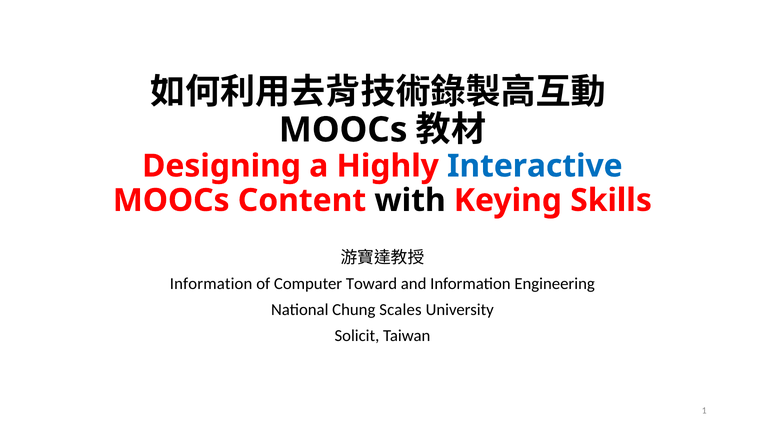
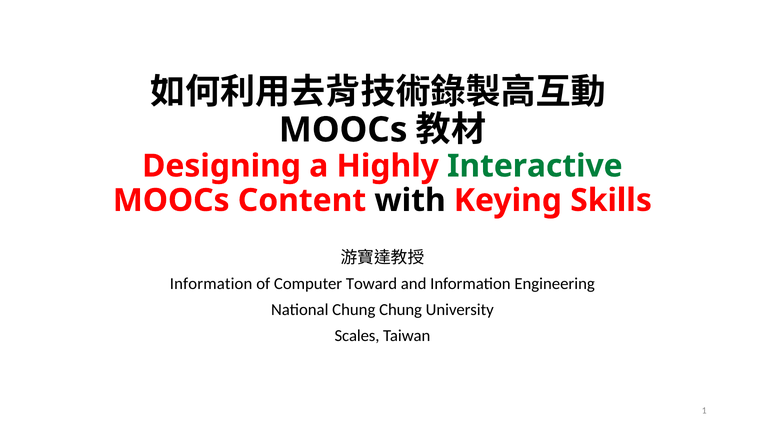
Interactive colour: blue -> green (535, 166)
Chung Scales: Scales -> Chung (401, 310)
Solicit: Solicit -> Scales (357, 336)
